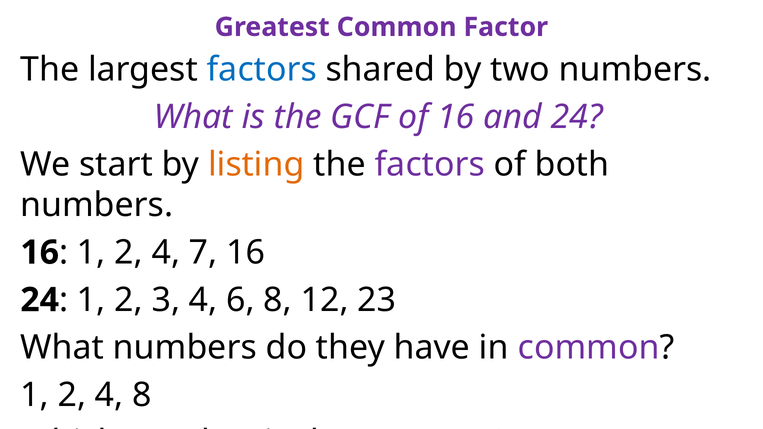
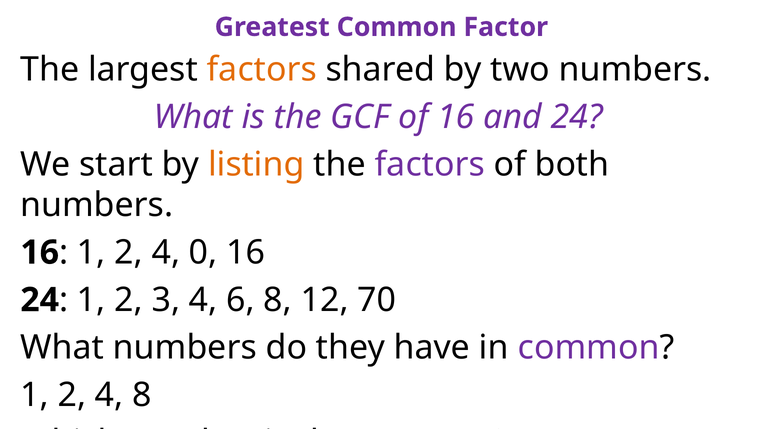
factors colour: blue -> orange (262, 69)
7: 7 -> 0 (203, 253)
23: 23 -> 70 (377, 300)
